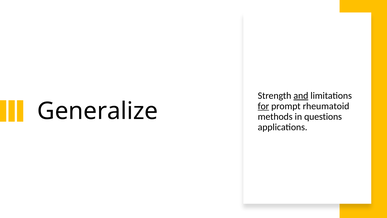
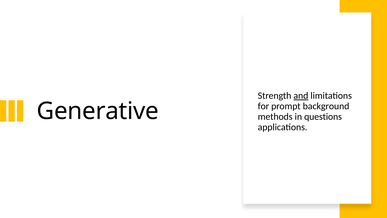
for underline: present -> none (263, 106)
rheumatoid: rheumatoid -> background (326, 106)
Generalize: Generalize -> Generative (98, 111)
